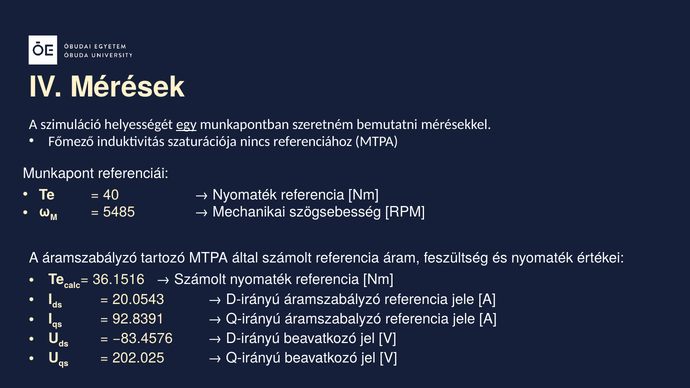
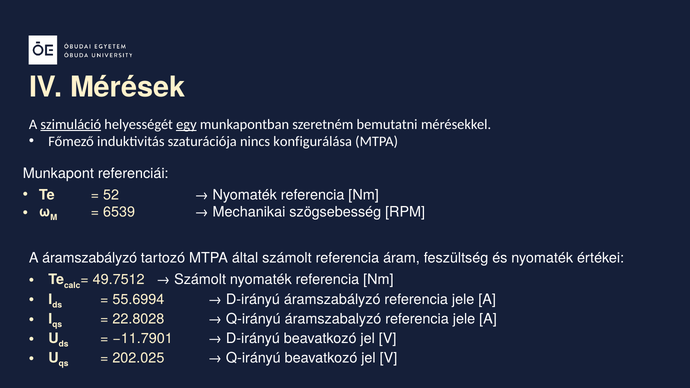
szimuláció underline: none -> present (71, 124)
referenciához: referenciához -> konfigurálása (313, 142)
40: 40 -> 52 (111, 195)
5485: 5485 -> 6539 (119, 212)
36.1516: 36.1516 -> 49.7512 (119, 280)
20.0543: 20.0543 -> 55.6994 (138, 299)
92.8391: 92.8391 -> 22.8028 (138, 319)
−83.4576: −83.4576 -> −11.7901 (143, 339)
